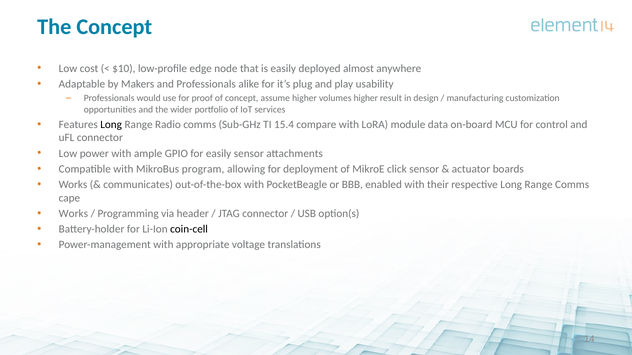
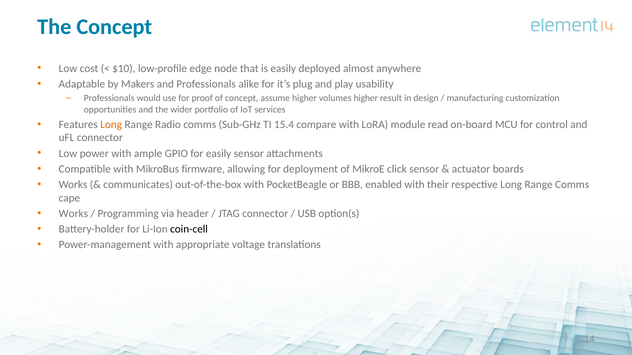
Long colour: black -> orange (111, 125)
data: data -> read (438, 125)
program: program -> firmware (203, 169)
